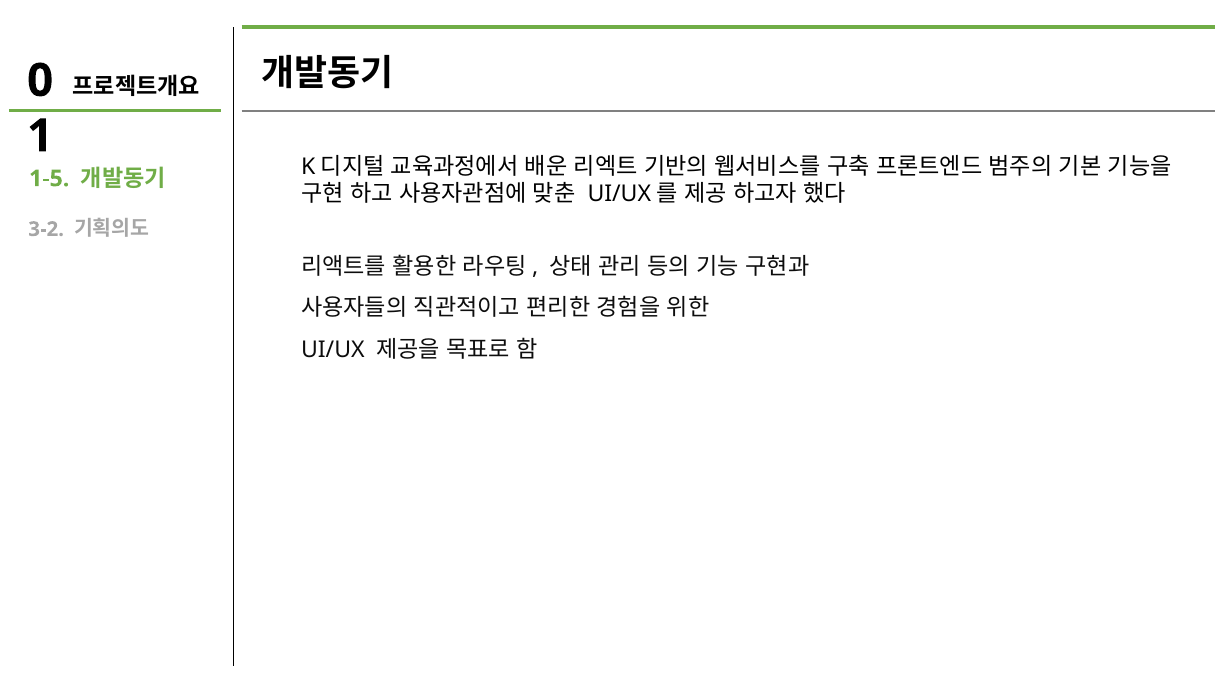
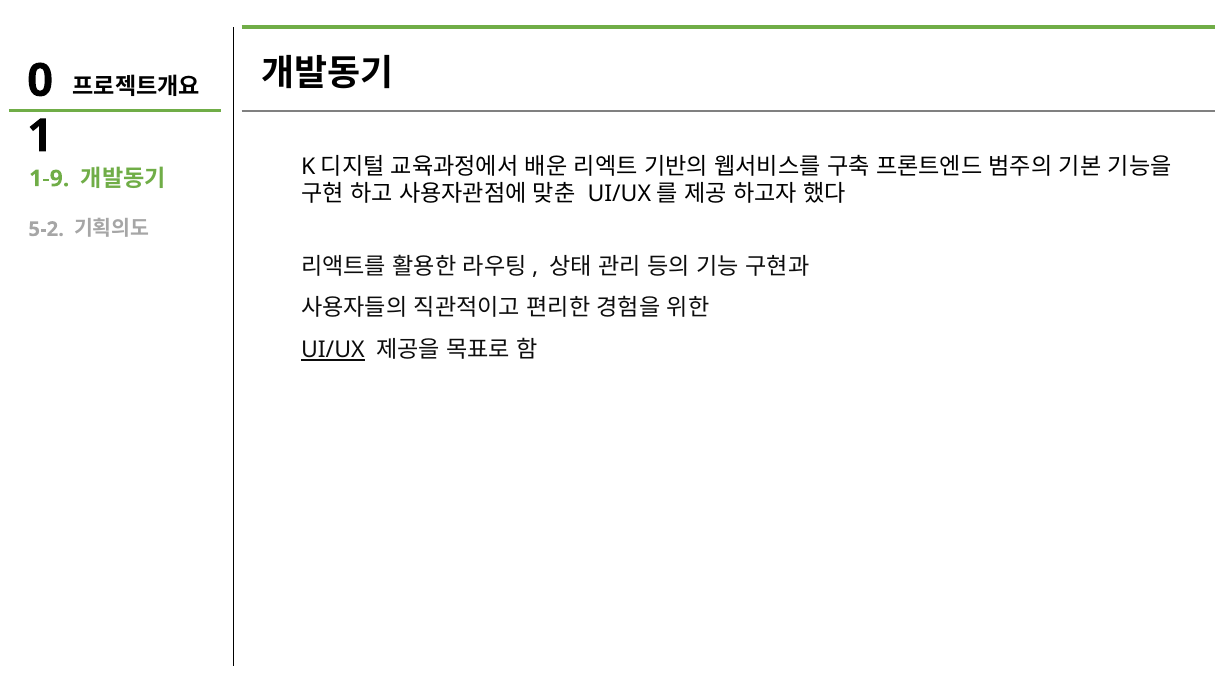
1-5: 1-5 -> 1-9 (49, 179)
3-2: 3-2 -> 5-2 (46, 229)
UI/UX underline: none -> present (333, 350)
